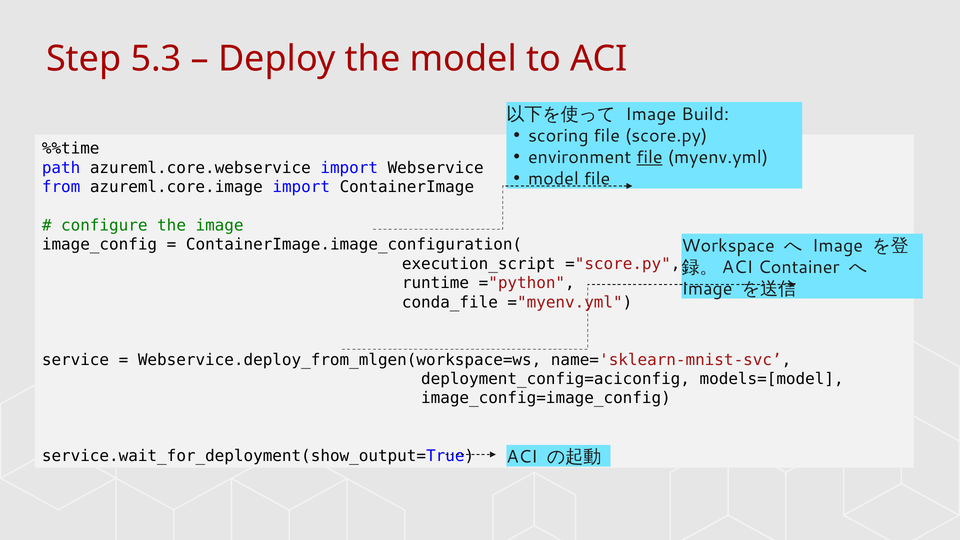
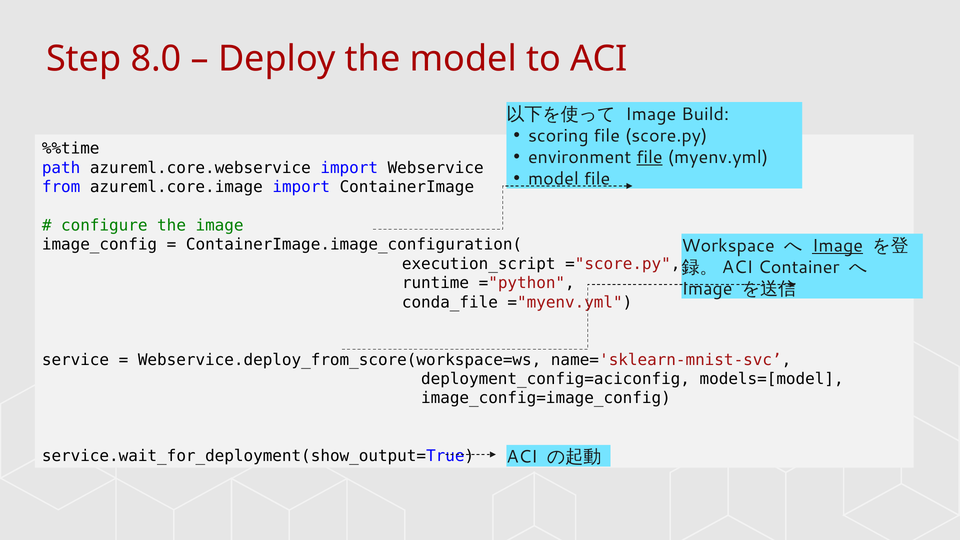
5.3: 5.3 -> 8.0 (156, 59)
Image underline: none -> present (838, 246)
Webservice.deploy_from_mlgen(workspace=ws: Webservice.deploy_from_mlgen(workspace=ws -> Webservice.deploy_from_score(workspace=ws (340, 360)
